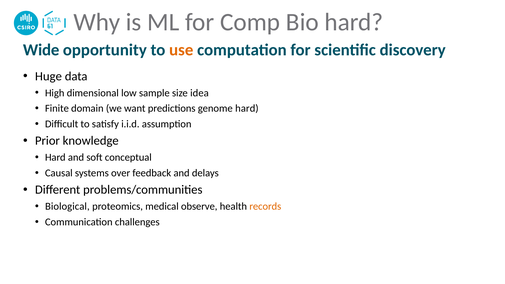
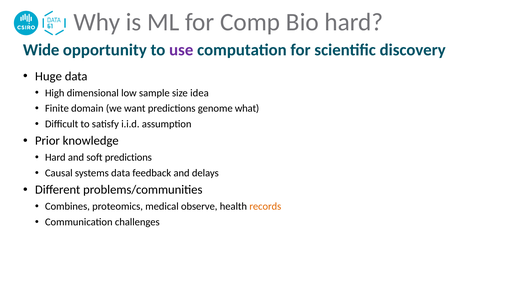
use colour: orange -> purple (181, 50)
genome hard: hard -> what (247, 109)
soft conceptual: conceptual -> predictions (128, 158)
systems over: over -> data (121, 173)
Biological: Biological -> Combines (67, 207)
